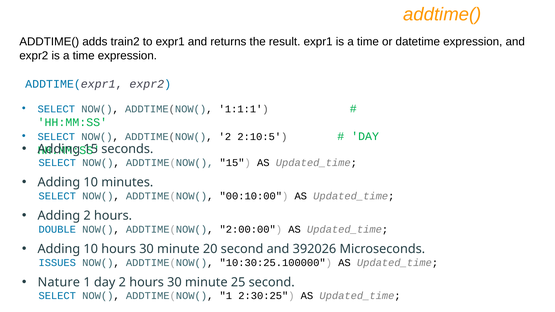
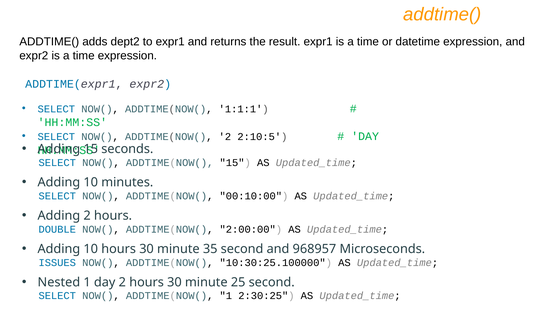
train2: train2 -> dept2 (125, 42)
20: 20 -> 35 (210, 249)
392026: 392026 -> 968957 (314, 249)
Nature: Nature -> Nested (59, 282)
